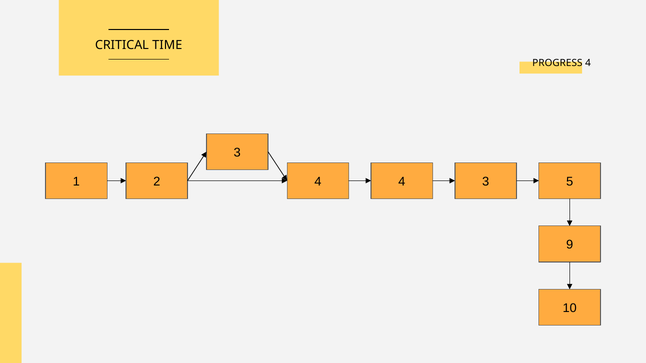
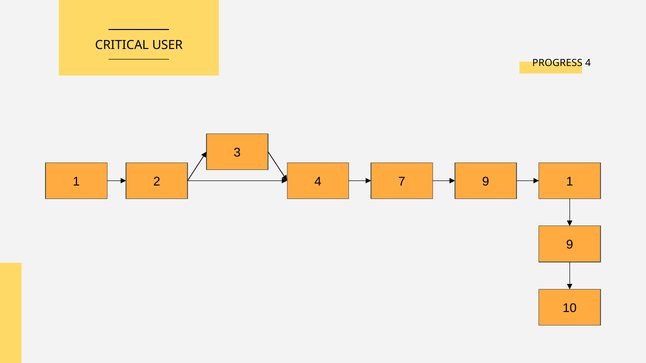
TIME: TIME -> USER (167, 45)
1 4: 4 -> 7 (402, 182)
3: 3 -> 9 (486, 182)
2 5: 5 -> 1 (570, 182)
